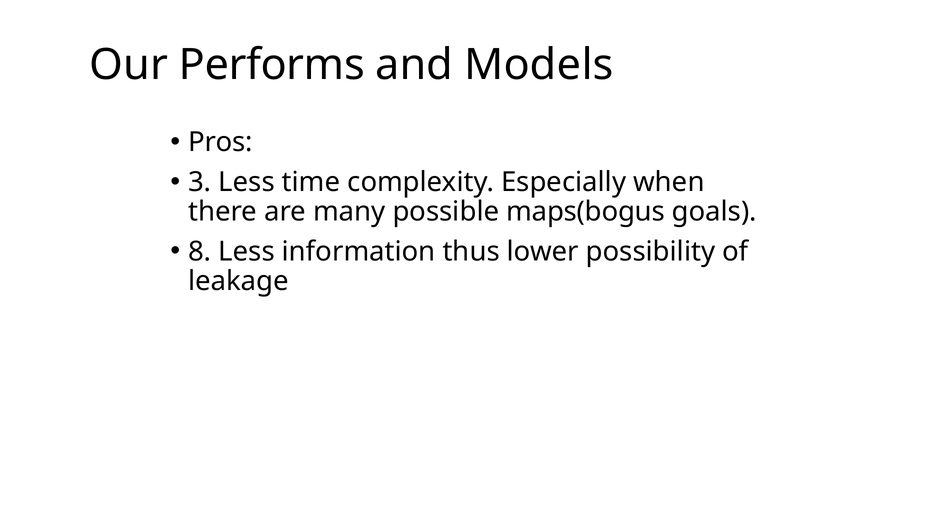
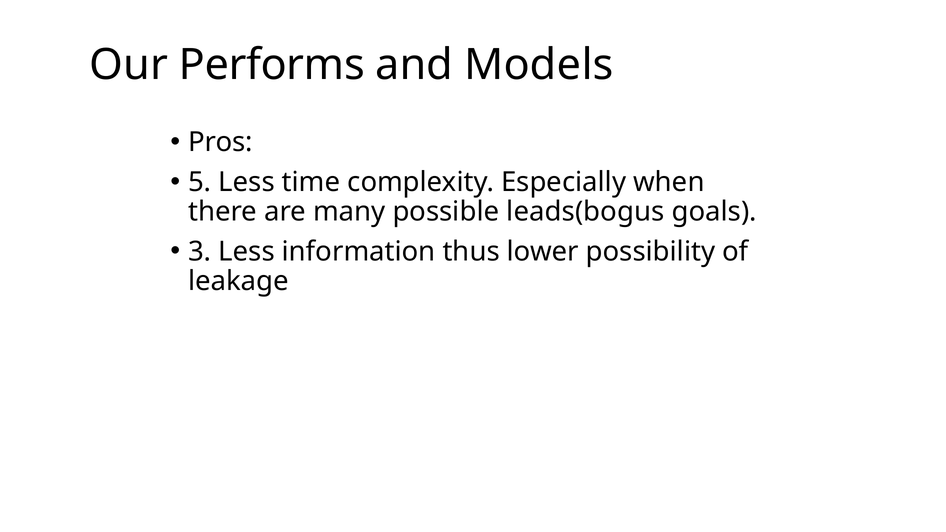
3: 3 -> 5 (200, 182)
maps(bogus: maps(bogus -> leads(bogus (586, 212)
8: 8 -> 3 (200, 252)
